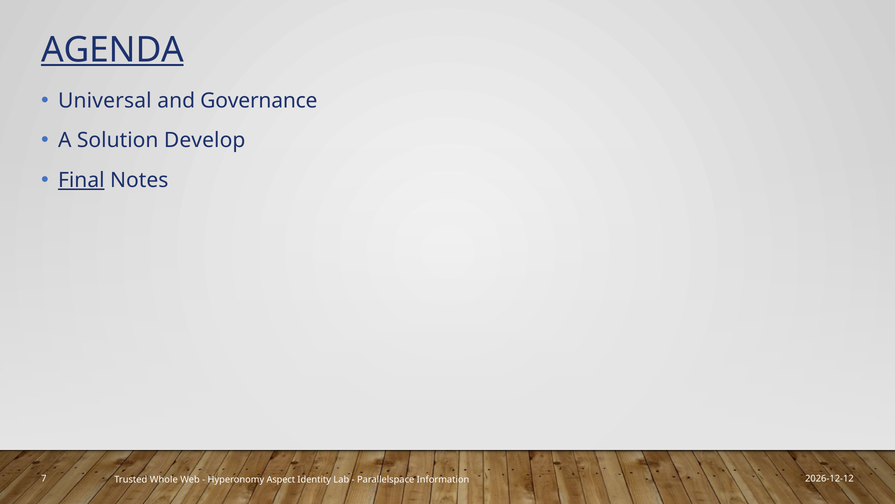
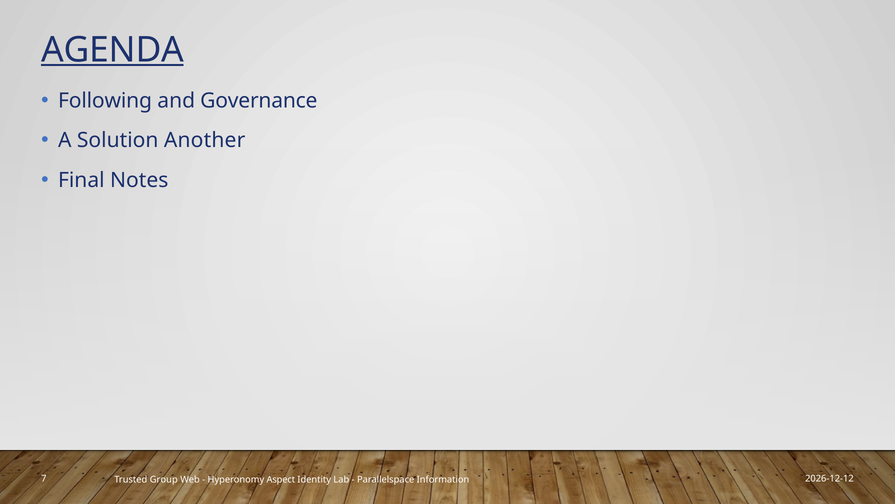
Universal: Universal -> Following (105, 101)
Develop: Develop -> Another (205, 140)
Final underline: present -> none (81, 180)
Whole: Whole -> Group (164, 479)
